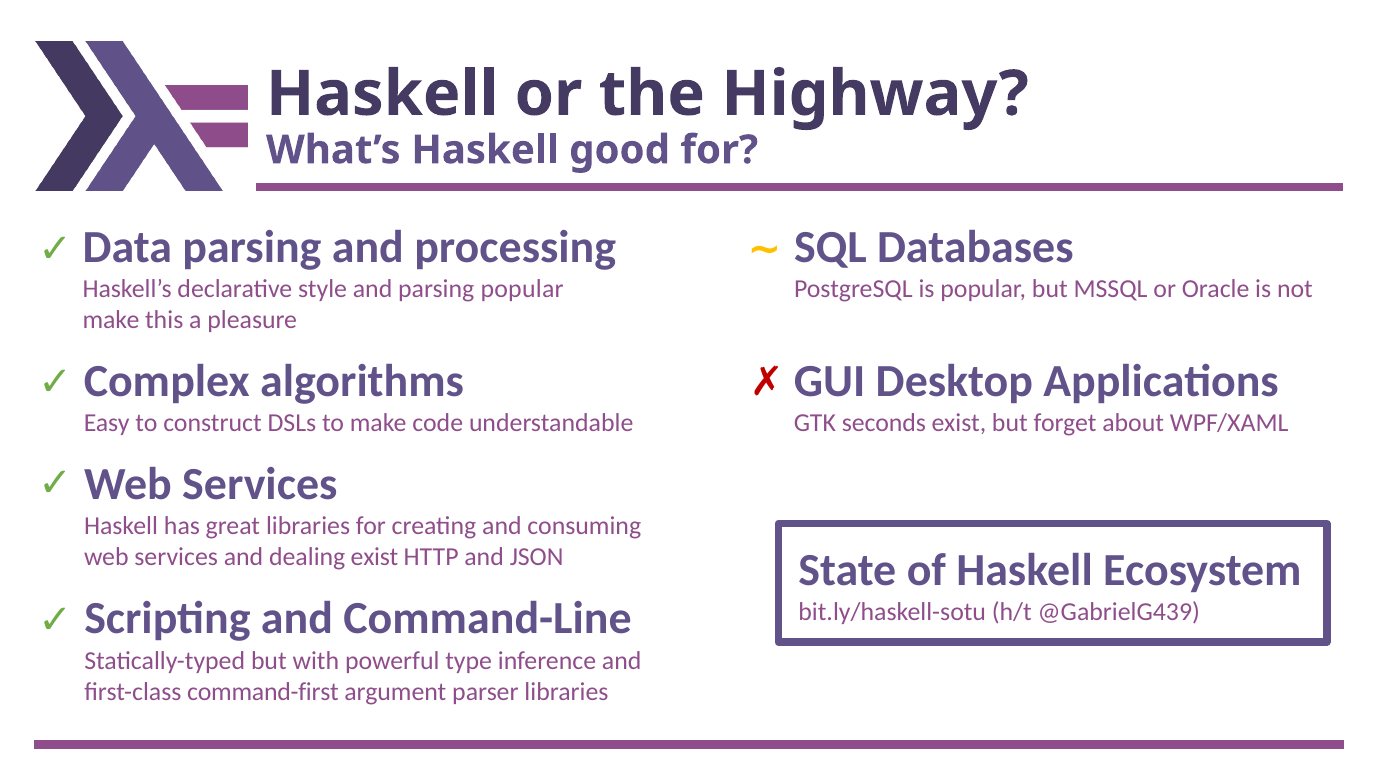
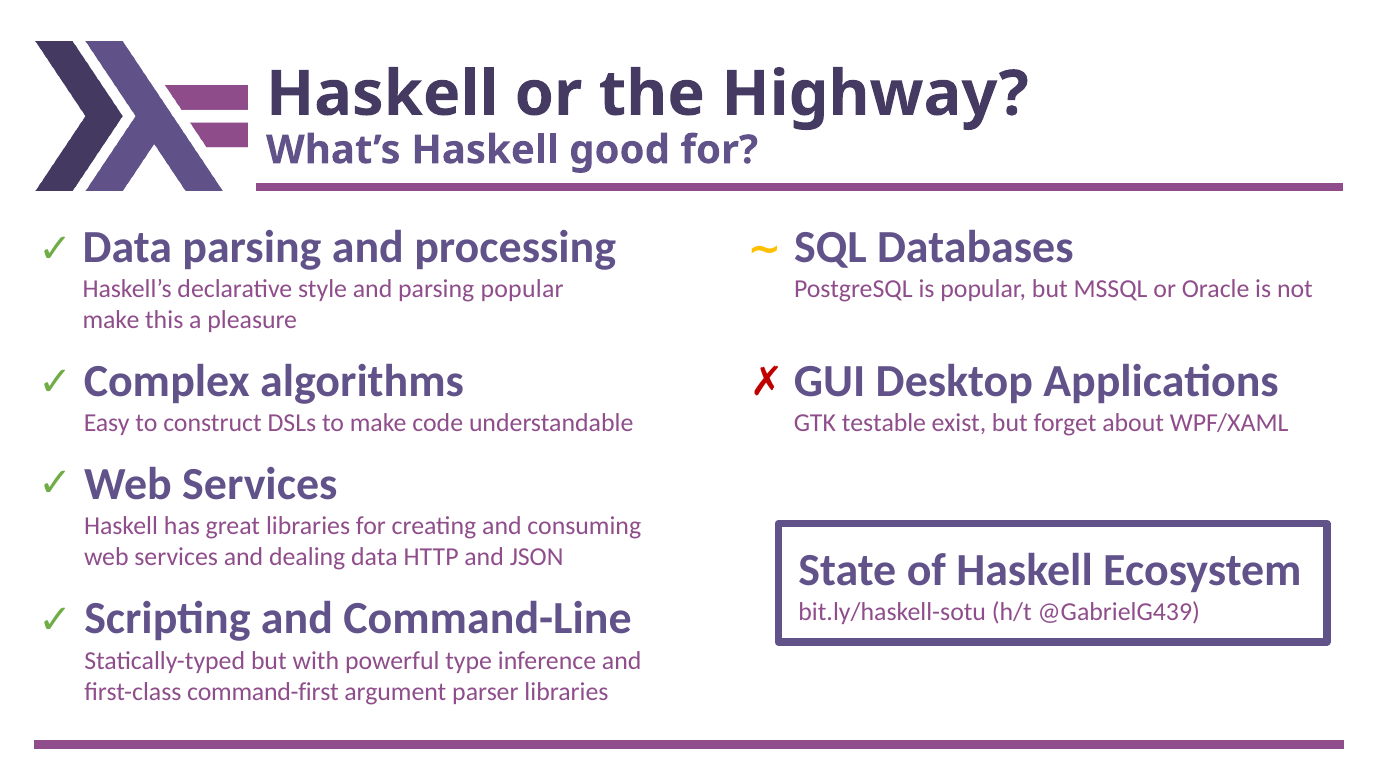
seconds: seconds -> testable (884, 423)
dealing exist: exist -> data (374, 557)
